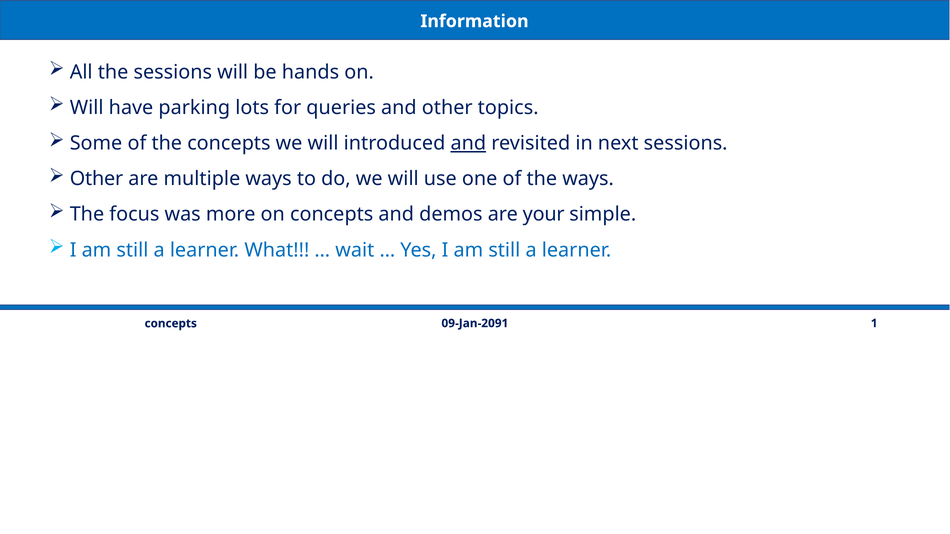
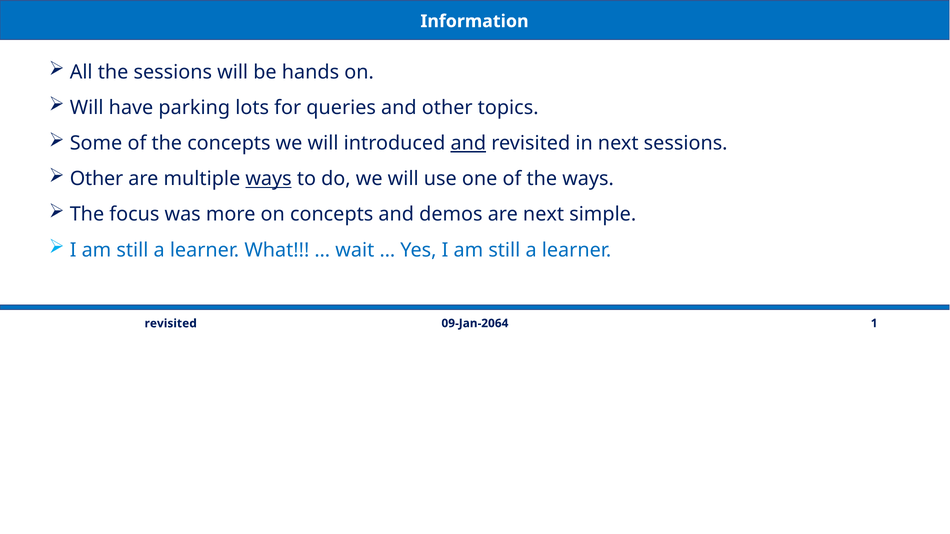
ways underline: none -> present (269, 179)
are your: your -> next (544, 215)
09-Jan-2091: 09-Jan-2091 -> 09-Jan-2064 (475, 324)
concepts: concepts -> revisited (171, 324)
